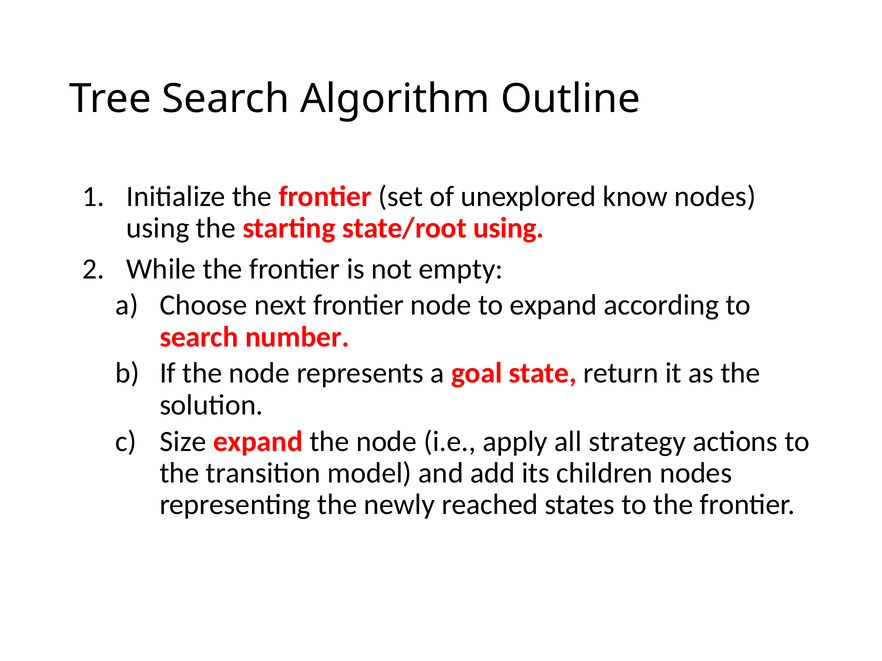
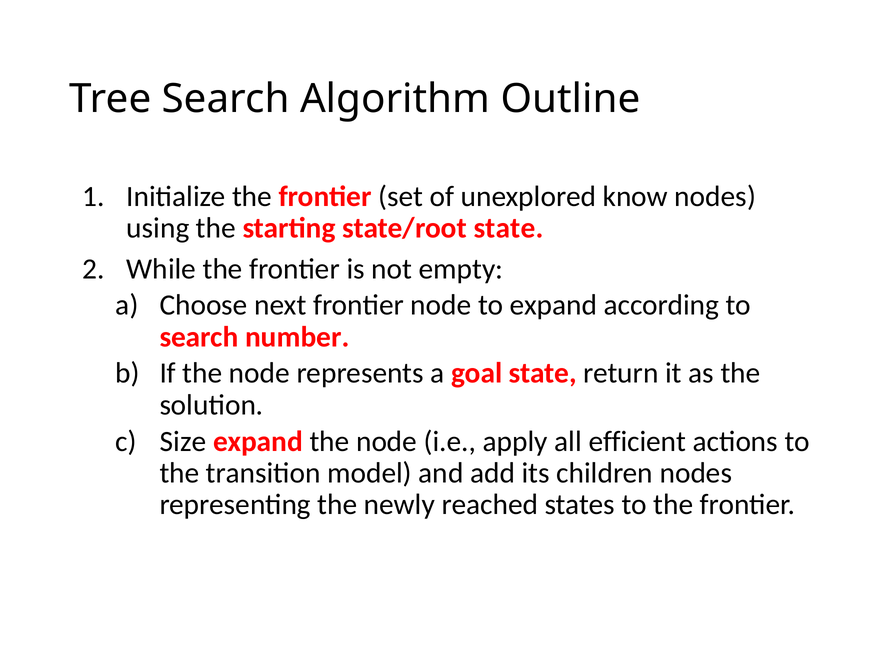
state/root using: using -> state (508, 228)
strategy: strategy -> efficient (637, 442)
